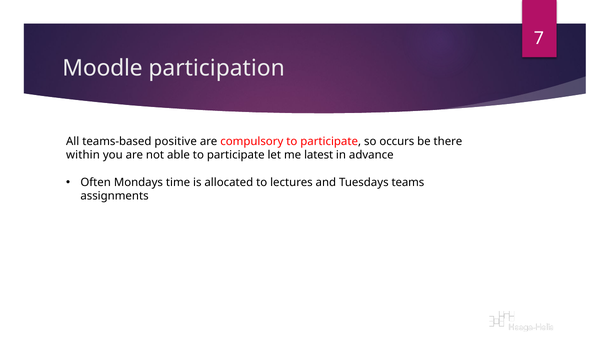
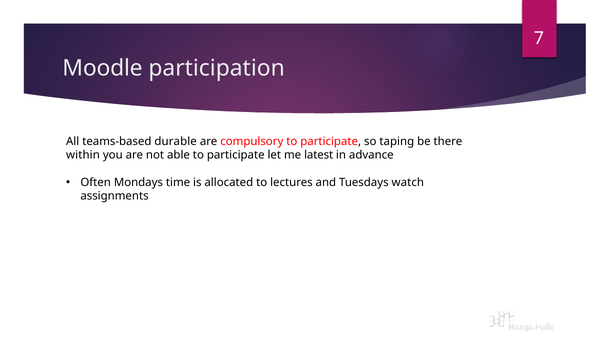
positive: positive -> durable (176, 141)
occurs: occurs -> taping (397, 141)
teams: teams -> watch (408, 183)
